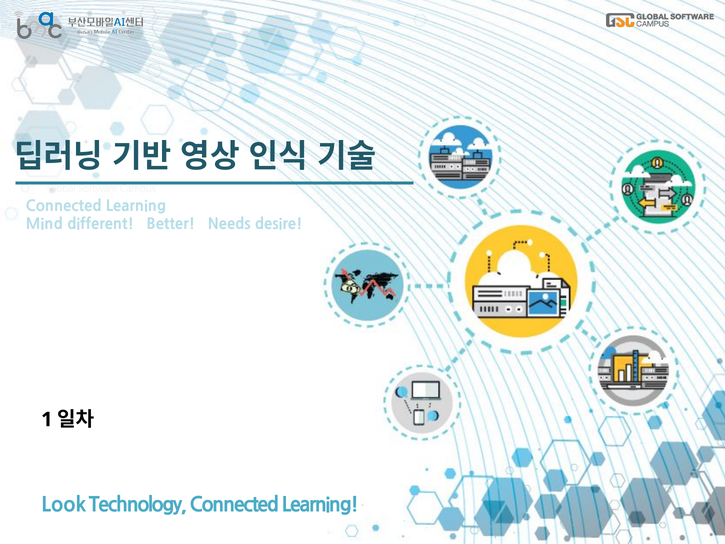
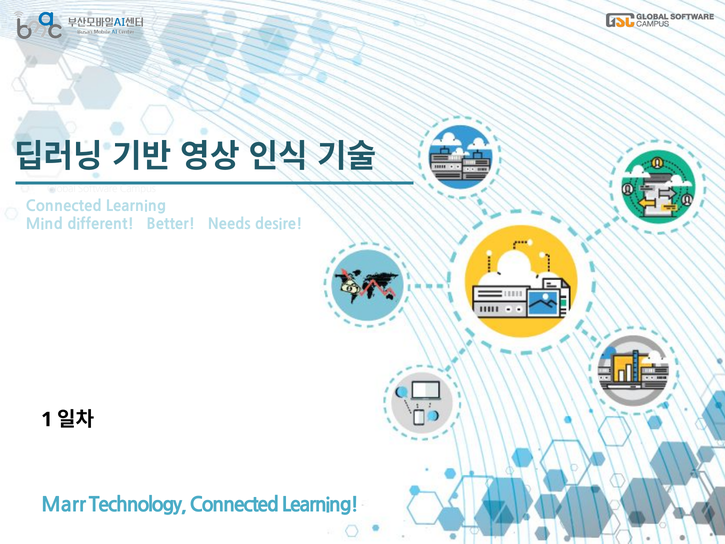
Look: Look -> Marr (64, 505)
